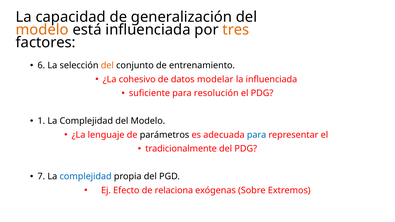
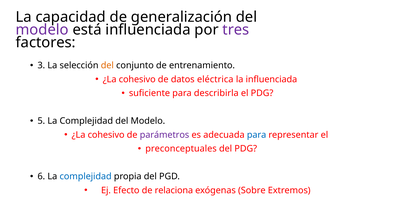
modelo colour: orange -> purple (42, 30)
tres colour: orange -> purple (236, 30)
6: 6 -> 3 (41, 65)
modelar: modelar -> eléctrica (215, 79)
resolución: resolución -> describirla (216, 93)
1: 1 -> 5 (41, 121)
lenguaje: lenguaje -> cohesivo (106, 135)
parámetros colour: black -> purple (164, 135)
tradicionalmente: tradicionalmente -> preconceptuales (181, 149)
7: 7 -> 6 (41, 177)
